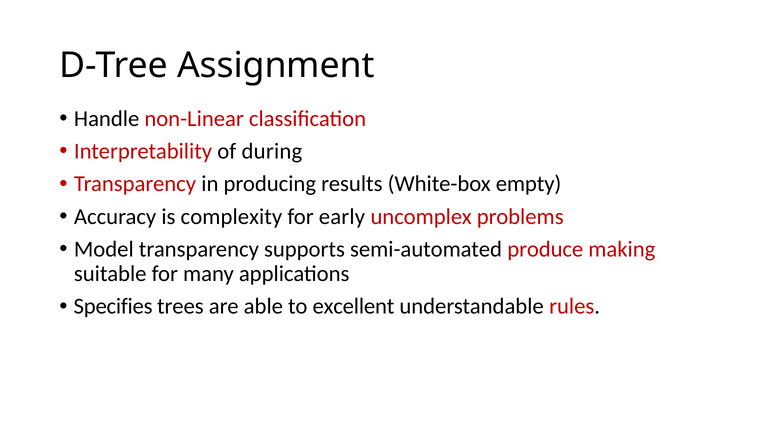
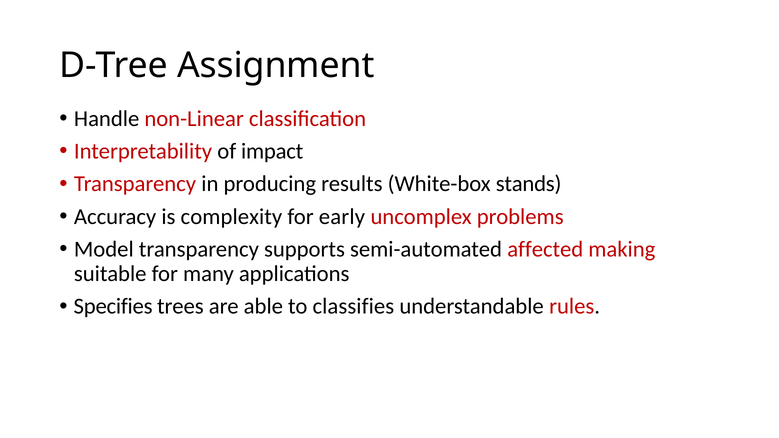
during: during -> impact (272, 151)
empty: empty -> stands (529, 184)
produce: produce -> affected (545, 249)
excellent: excellent -> classifies (353, 307)
